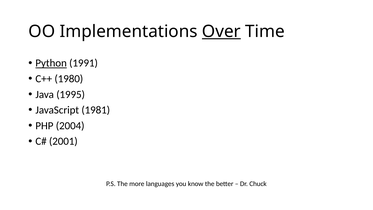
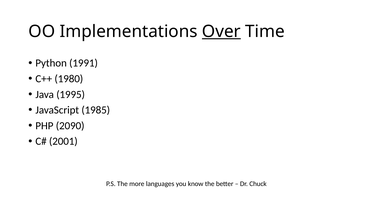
Python underline: present -> none (51, 63)
1981: 1981 -> 1985 (96, 110)
2004: 2004 -> 2090 (70, 126)
